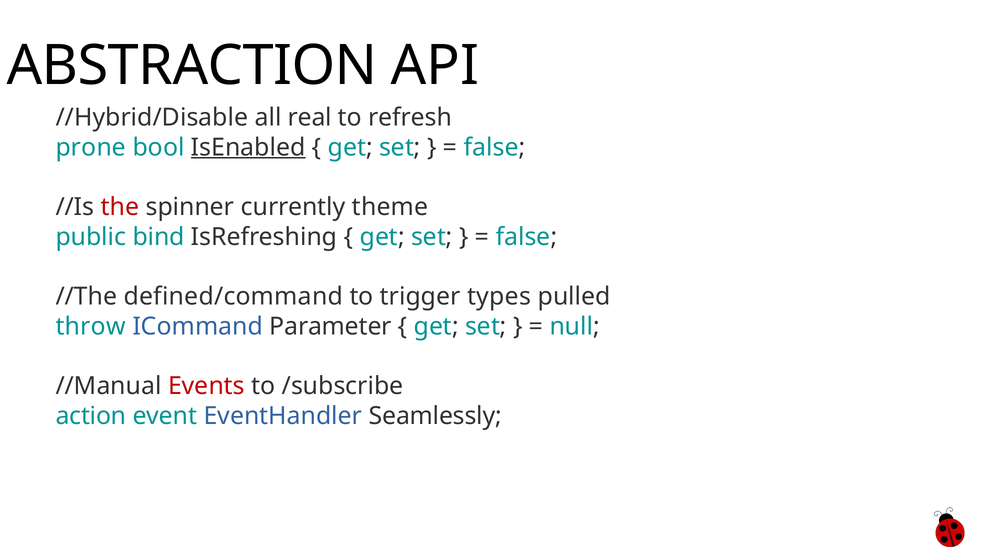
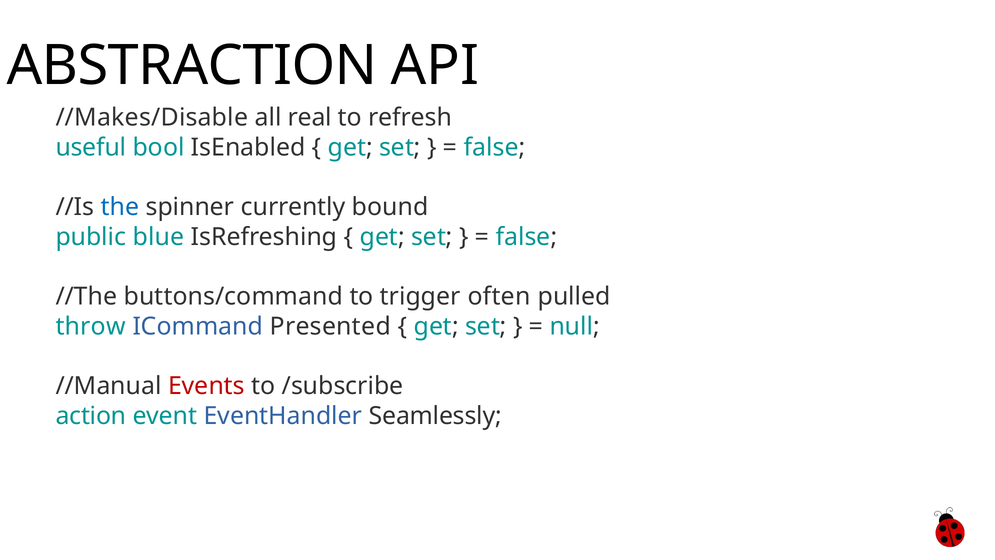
//Hybrid/Disable: //Hybrid/Disable -> //Makes/Disable (152, 117)
prone: prone -> useful (91, 147)
IsEnabled underline: present -> none (248, 147)
the colour: red -> blue (120, 207)
theme: theme -> bound (390, 207)
bind: bind -> blue (158, 237)
defined/command: defined/command -> buttons/command (233, 296)
types: types -> often (499, 296)
Parameter: Parameter -> Presented (330, 326)
